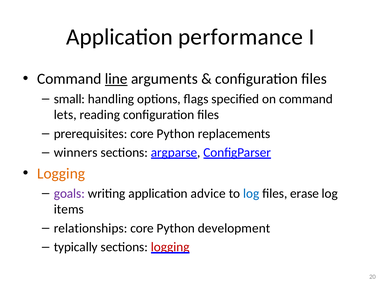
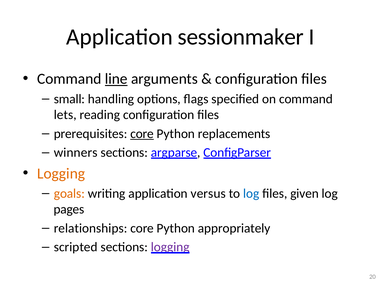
performance: performance -> sessionmaker (241, 37)
core underline: none -> present (142, 134)
goals colour: purple -> orange (69, 193)
advice: advice -> versus (208, 193)
erase: erase -> given (305, 193)
items: items -> pages (69, 209)
development: development -> appropriately (234, 228)
typically: typically -> scripted (76, 247)
logging colour: red -> purple (170, 247)
